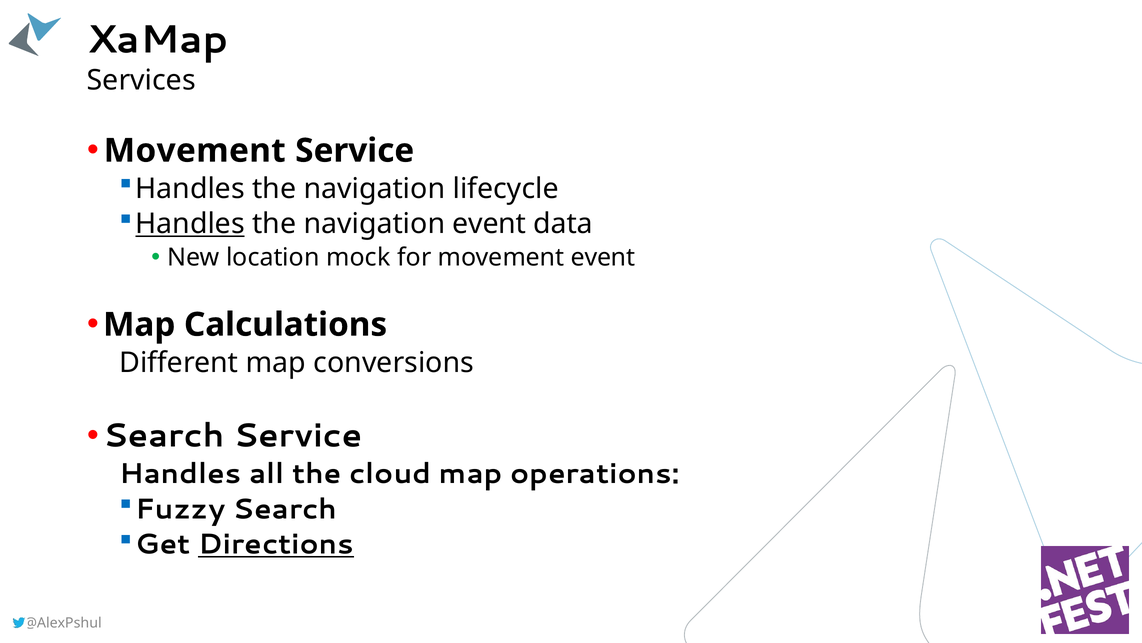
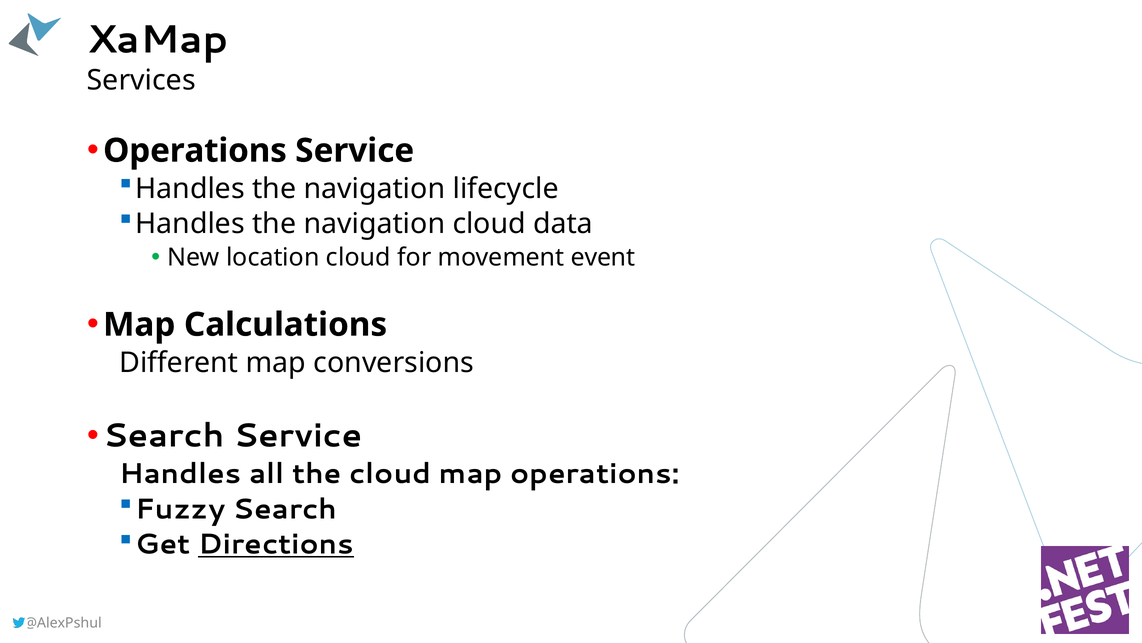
Movement: Movement -> Operations (195, 151)
Handles underline: present -> none (190, 224)
navigation event: event -> cloud (489, 224)
location mock: mock -> cloud (358, 257)
